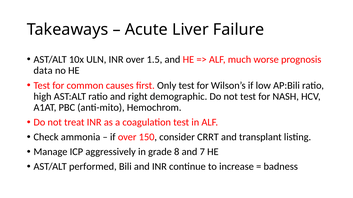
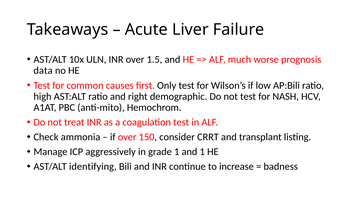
grade 8: 8 -> 1 (177, 152)
and 7: 7 -> 1 (202, 152)
performed: performed -> identifying (93, 167)
